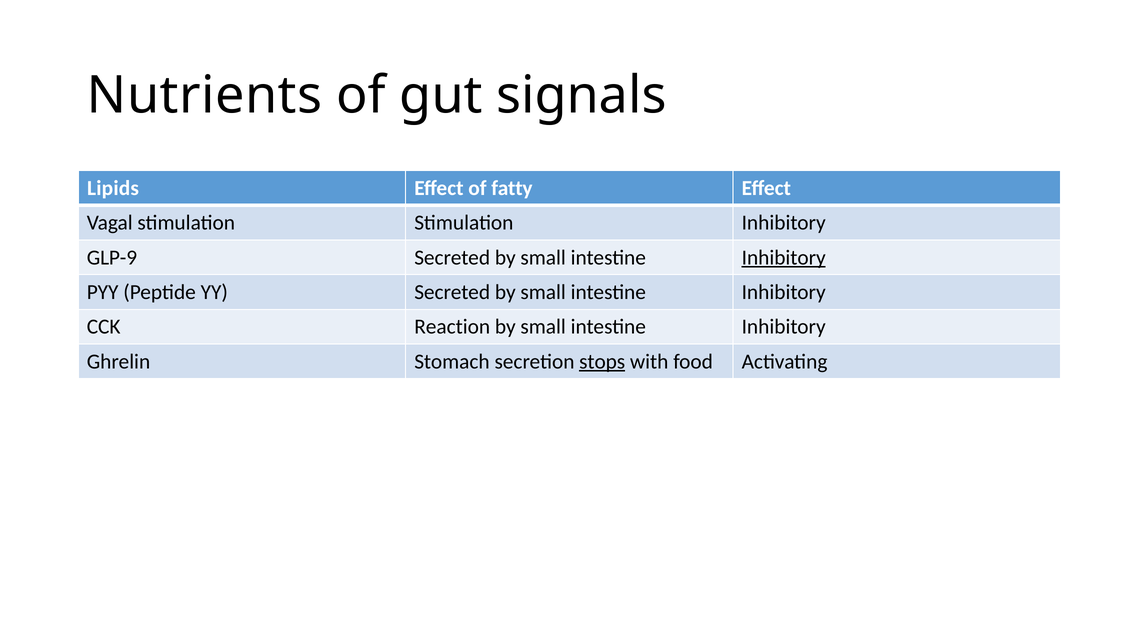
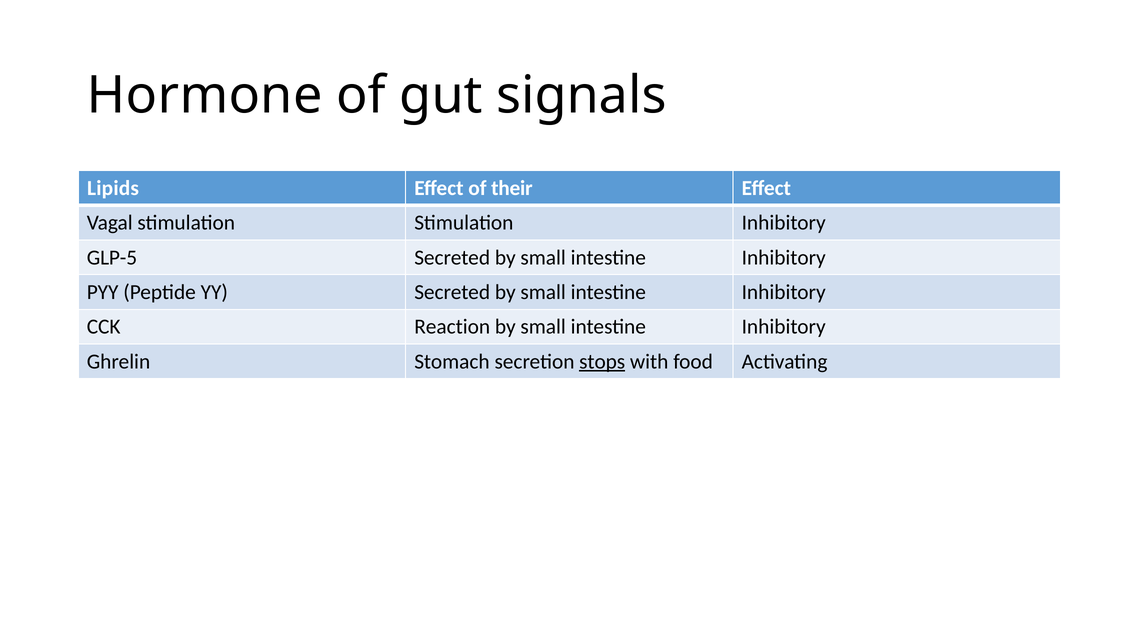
Nutrients: Nutrients -> Hormone (205, 96)
fatty: fatty -> their (512, 188)
GLP-9: GLP-9 -> GLP-5 (112, 257)
Inhibitory underline: present -> none (784, 257)
